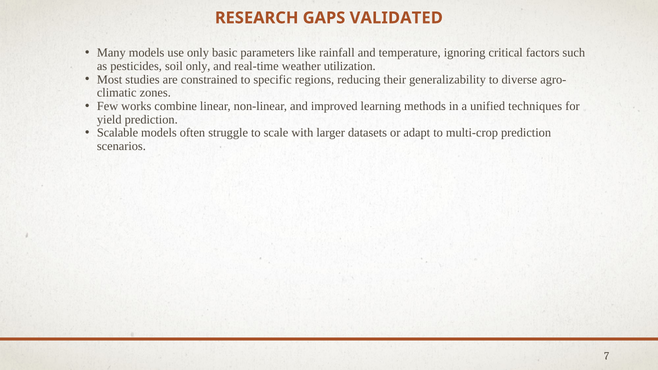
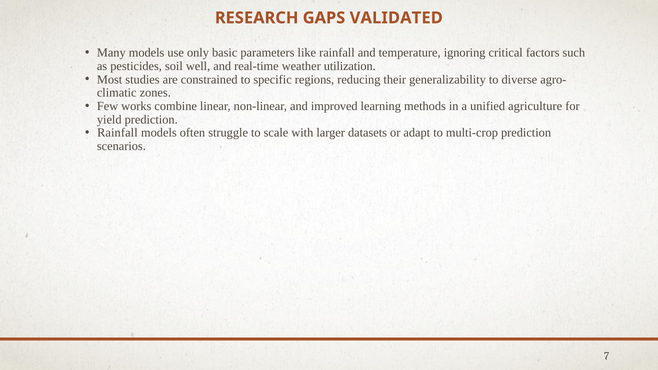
soil only: only -> well (198, 66)
techniques: techniques -> agriculture (535, 106)
Scalable: Scalable -> Rainfall (117, 133)
